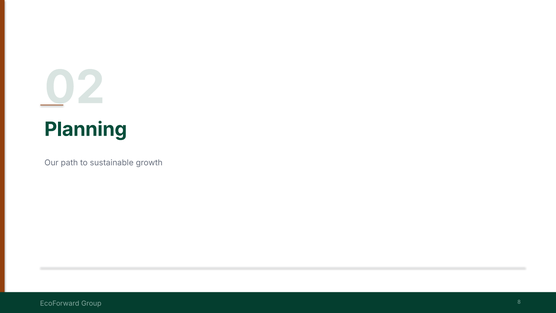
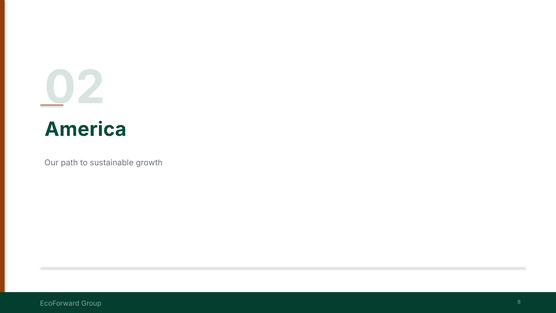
Planning: Planning -> America (85, 129)
